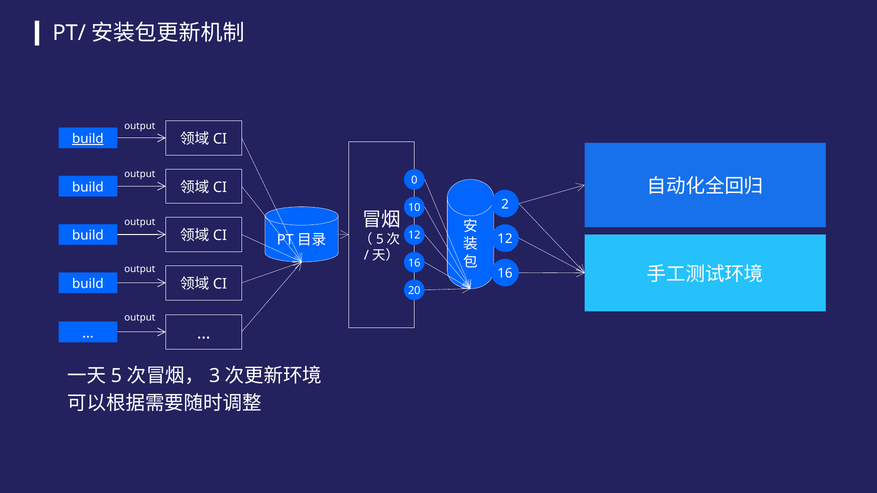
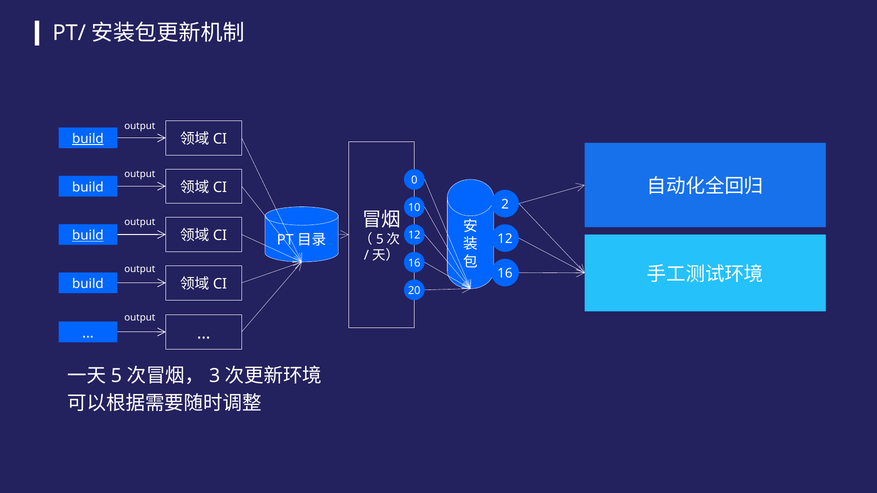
build underline: none -> present (88, 236)
